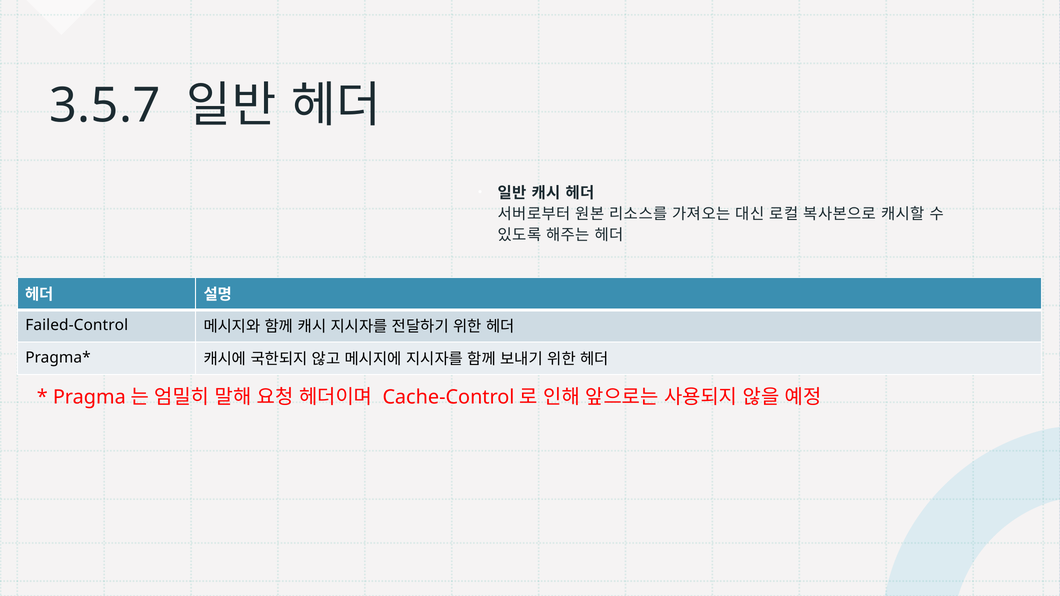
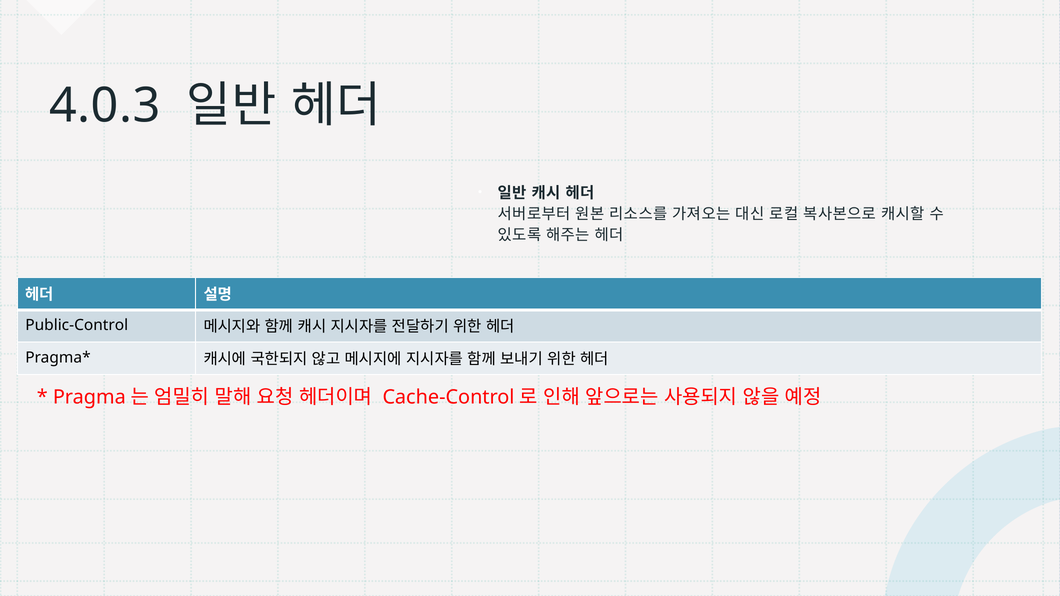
3.5.7: 3.5.7 -> 4.0.3 (105, 106)
Failed-Control: Failed-Control -> Public-Control (77, 326)
